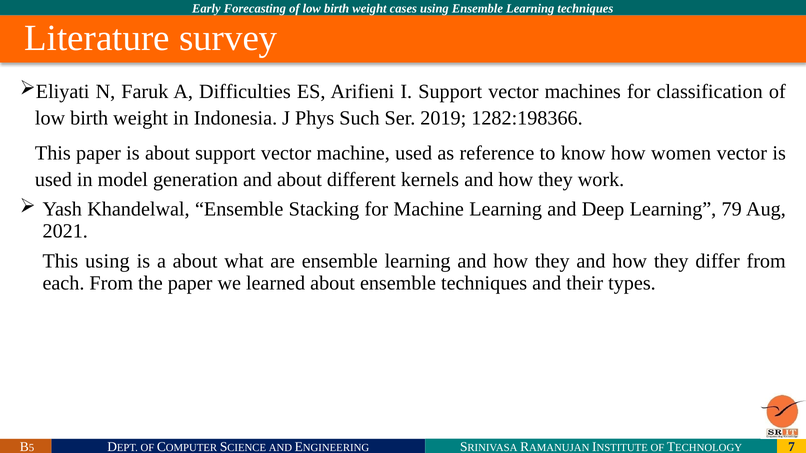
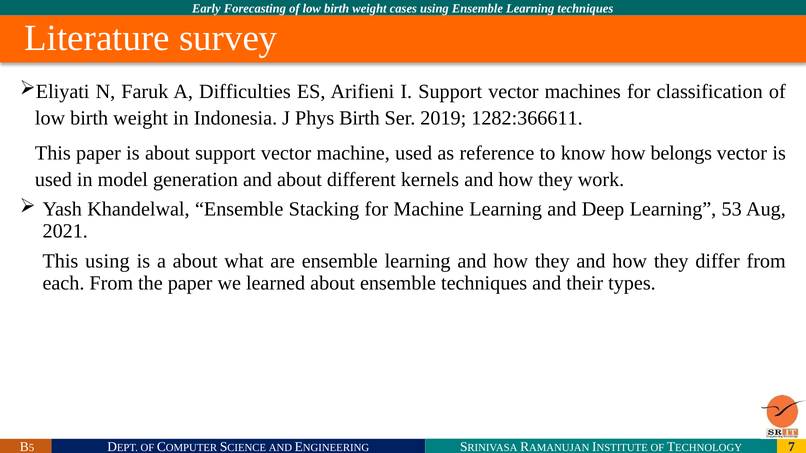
Phys Such: Such -> Birth (360, 118)
1282:198366: 1282:198366 -> 1282:366611 (527, 118)
women: women -> belongs (681, 153)
79: 79 -> 53 (732, 209)
